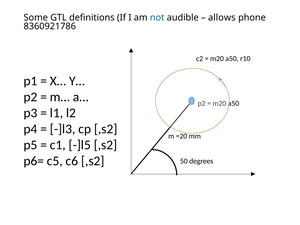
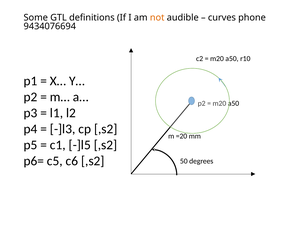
not colour: blue -> orange (157, 18)
allows: allows -> curves (222, 18)
8360921786: 8360921786 -> 9434076694 (50, 26)
